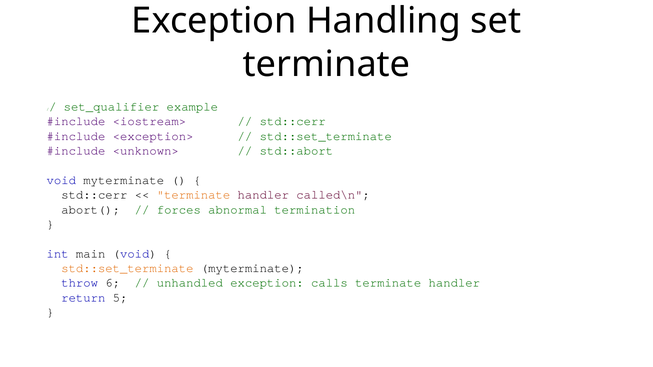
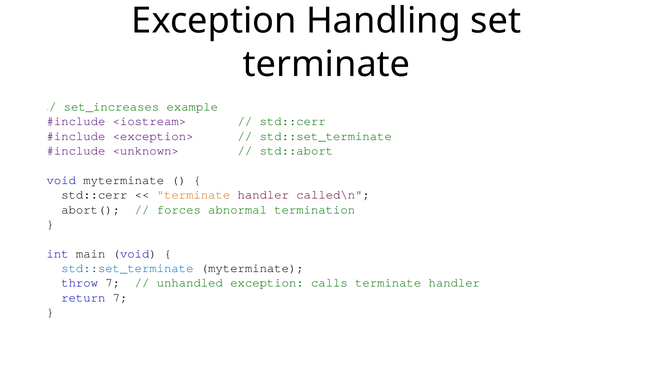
set_qualifier: set_qualifier -> set_increases (111, 107)
std::set_terminate colour: orange -> blue (127, 268)
throw 6: 6 -> 7 (113, 283)
return 5: 5 -> 7 (120, 298)
